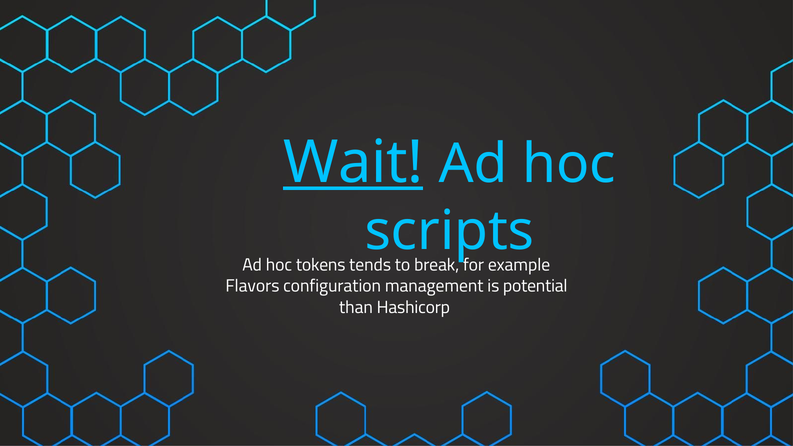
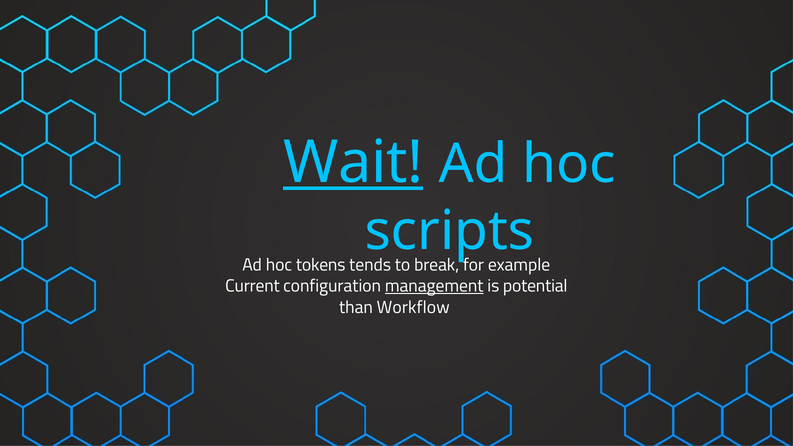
Flavors: Flavors -> Current (252, 286)
management underline: none -> present (434, 286)
Hashicorp: Hashicorp -> Workflow (413, 307)
